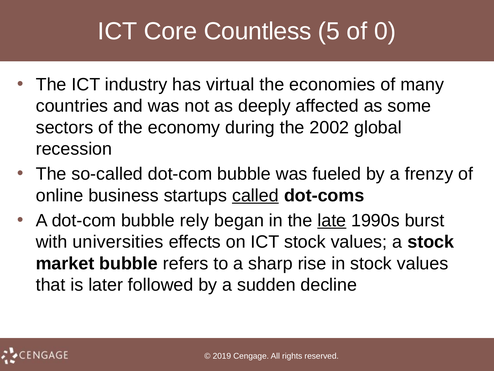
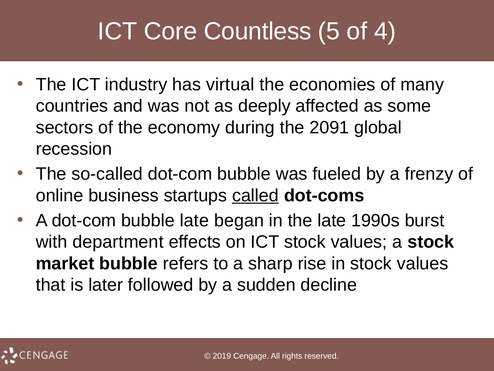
0: 0 -> 4 (385, 31)
2002: 2002 -> 2091 (329, 127)
bubble rely: rely -> late (194, 220)
late underline: present -> none (332, 220)
universities: universities -> department (118, 242)
